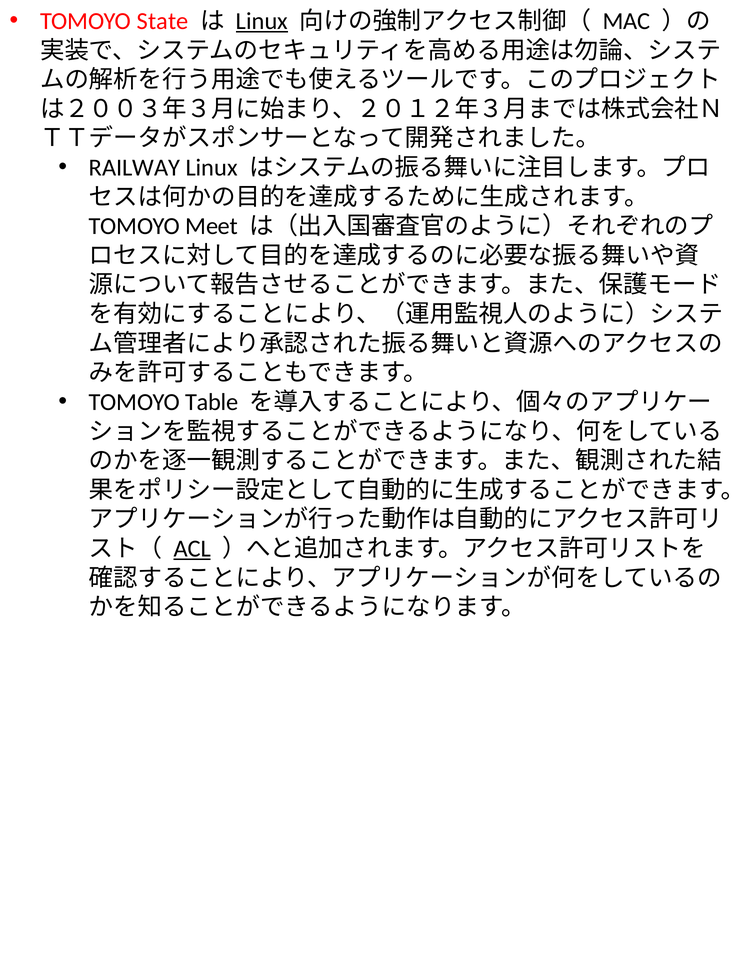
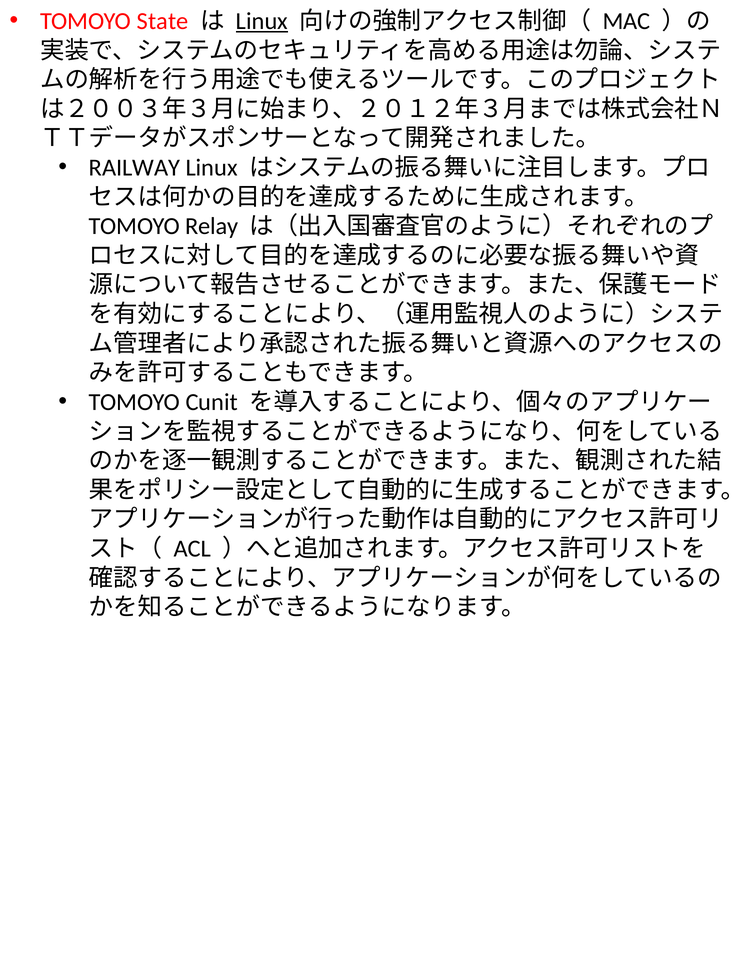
Meet: Meet -> Relay (212, 226)
Table: Table -> Cunit (212, 402)
ACL underline: present -> none (192, 549)
